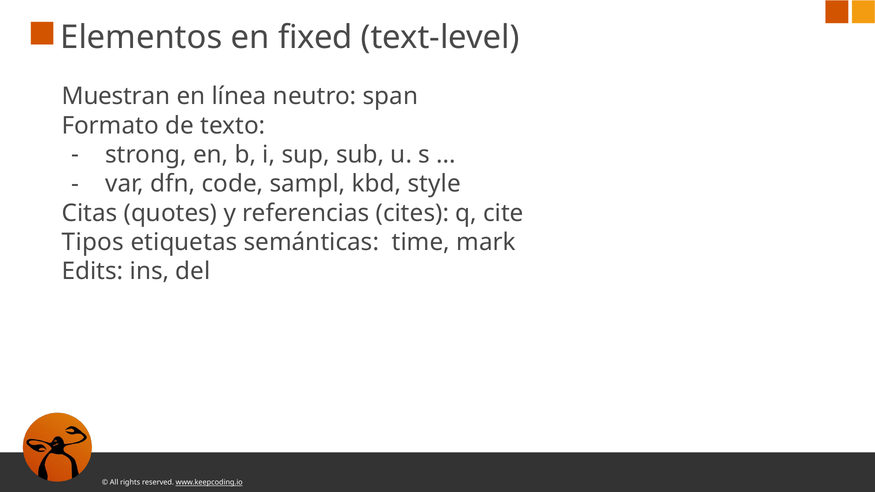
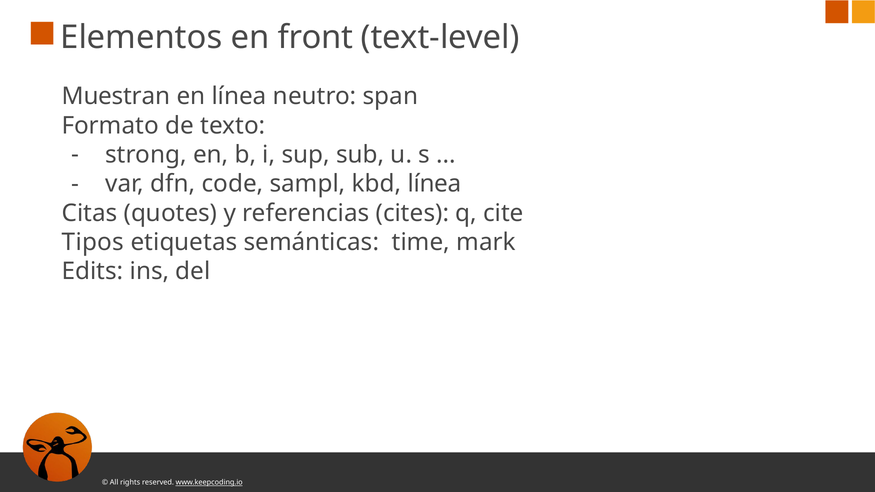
fixed: fixed -> front (315, 37)
kbd style: style -> línea (435, 184)
